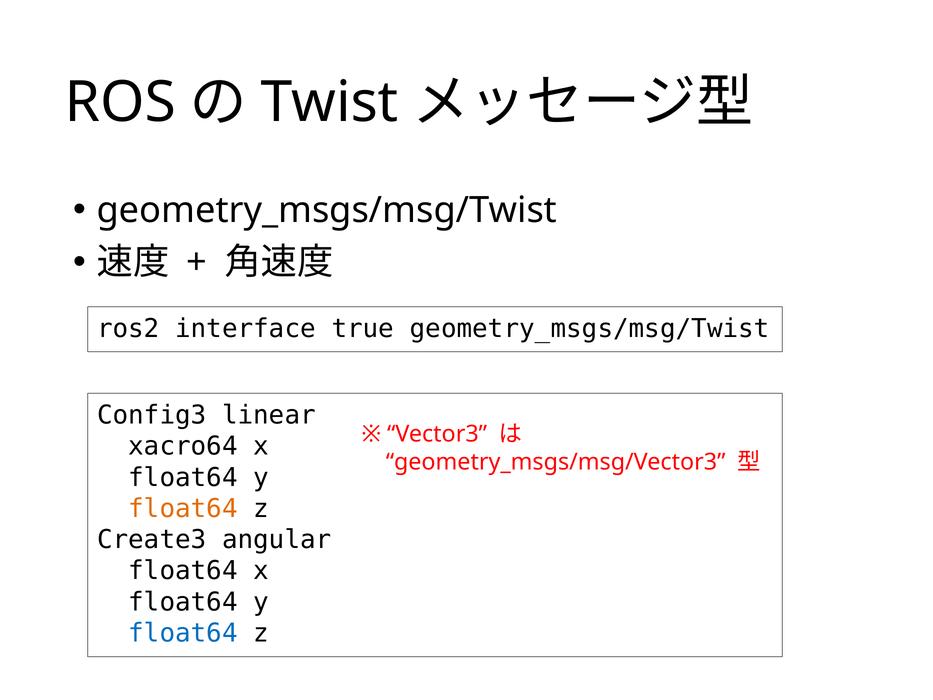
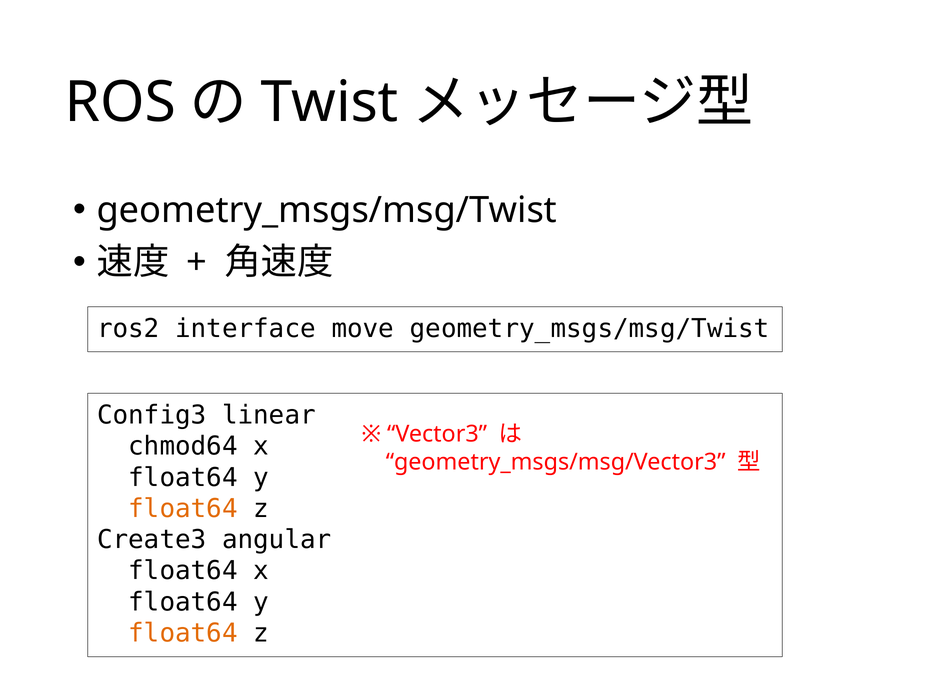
true: true -> move (363, 329)
xacro64: xacro64 -> chmod64 (183, 446)
float64 colour: blue -> orange (183, 633)
